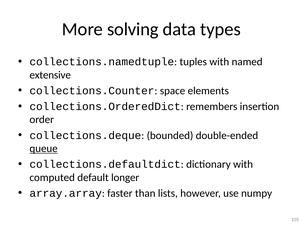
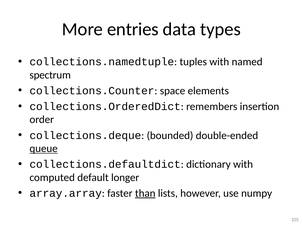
solving: solving -> entries (133, 29)
extensive: extensive -> spectrum (50, 75)
than underline: none -> present (145, 193)
